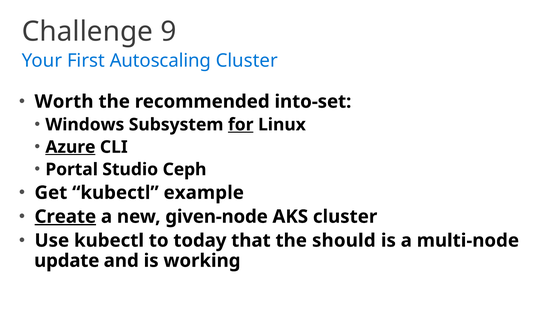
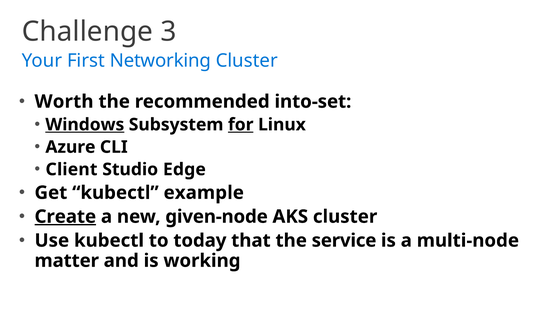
9: 9 -> 3 (168, 32)
Autoscaling: Autoscaling -> Networking (160, 61)
Windows underline: none -> present (85, 125)
Azure underline: present -> none (70, 147)
Portal: Portal -> Client (71, 169)
Ceph: Ceph -> Edge (184, 169)
should: should -> service (344, 241)
update: update -> matter (67, 261)
